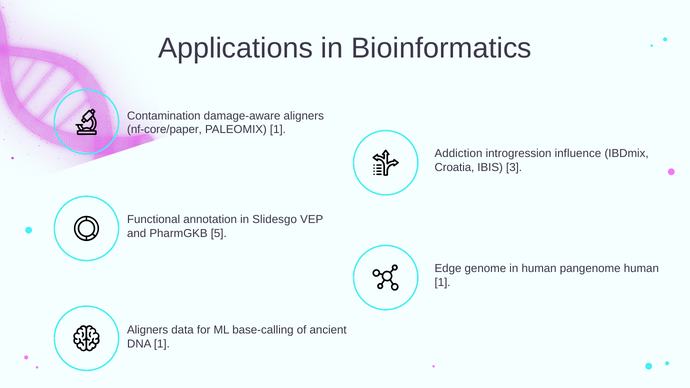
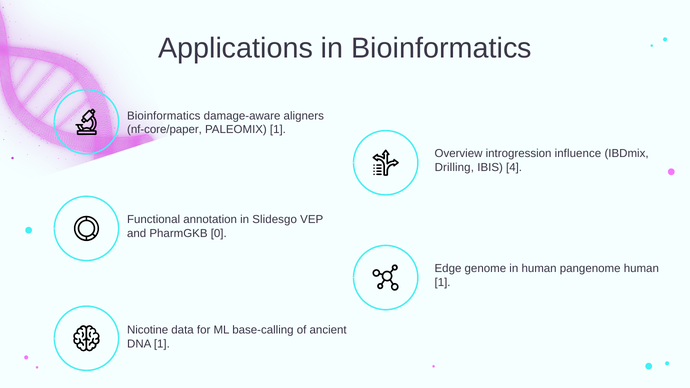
Contamination: Contamination -> Bioinformatics (164, 116)
Addiction: Addiction -> Overview (459, 154)
Croatia: Croatia -> Drilling (454, 168)
3: 3 -> 4 (514, 168)
5: 5 -> 0 (219, 233)
Aligners: Aligners -> Nicotine (148, 330)
